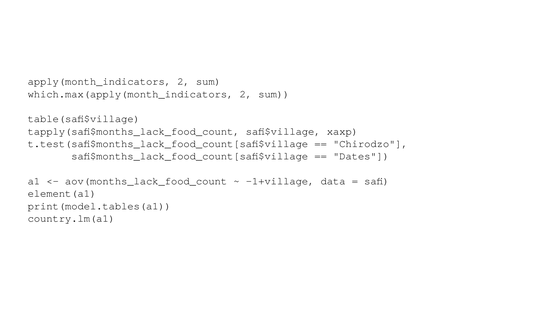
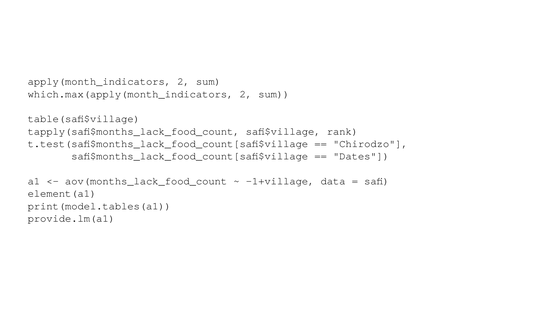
xaxp: xaxp -> rank (342, 132)
country.lm(a1: country.lm(a1 -> provide.lm(a1 (71, 219)
